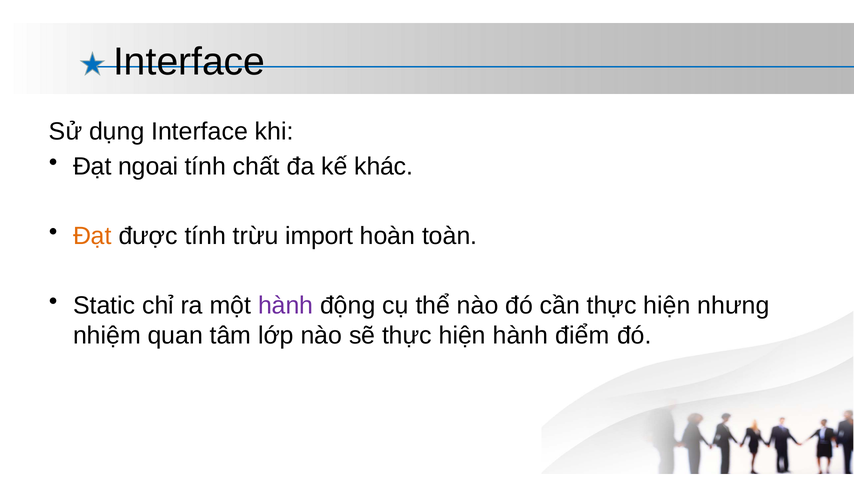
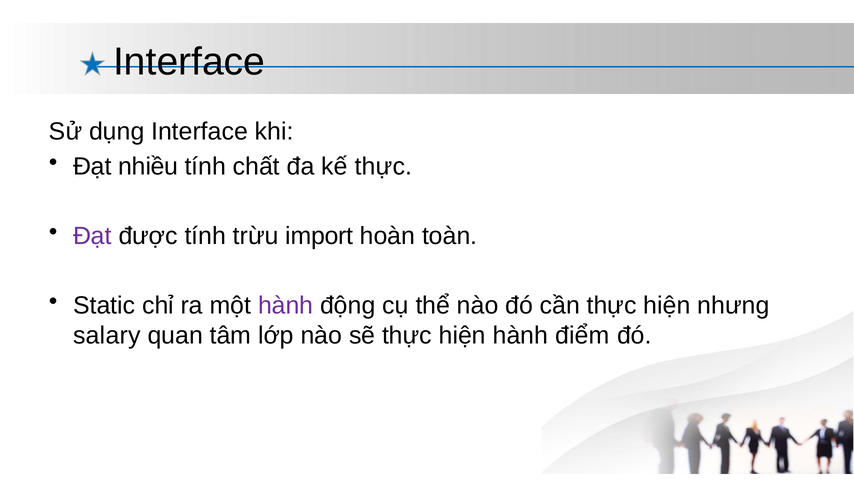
ngoai: ngoai -> nhiều (148, 167)
kế khác: khác -> thực (383, 167)
Đạt colour: orange -> purple (92, 236)
nhiệm: nhiệm -> salary (107, 336)
